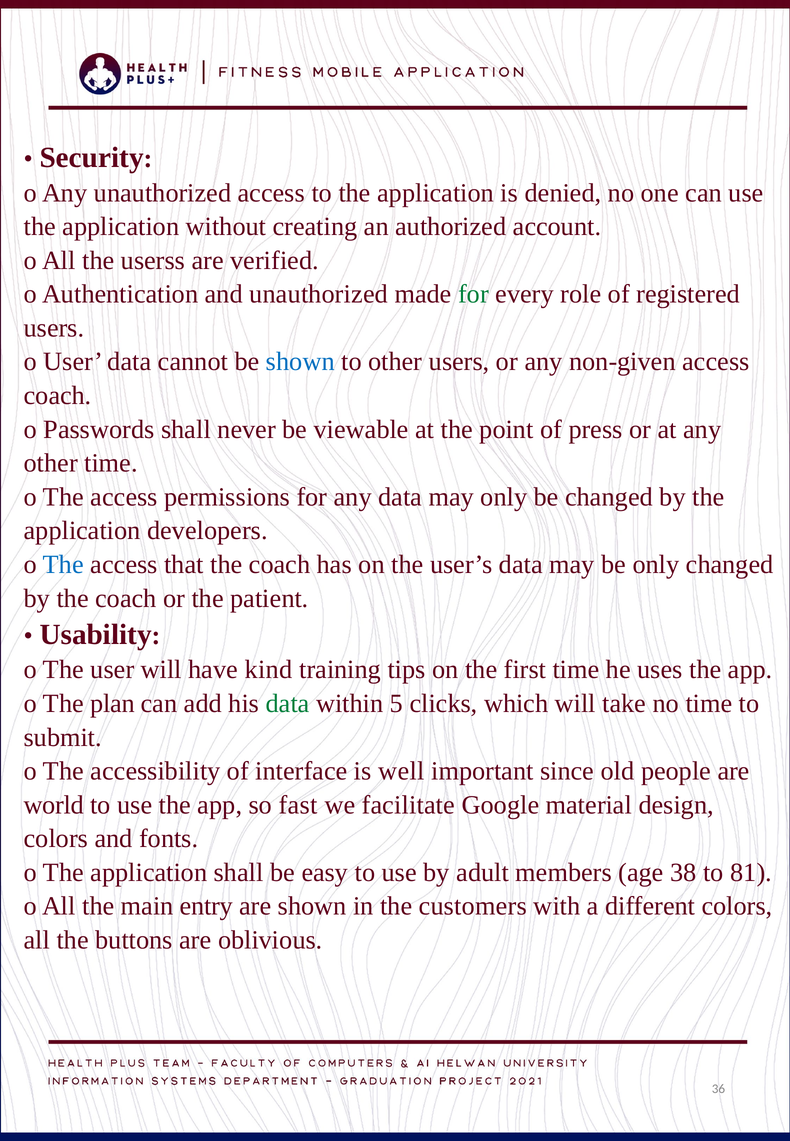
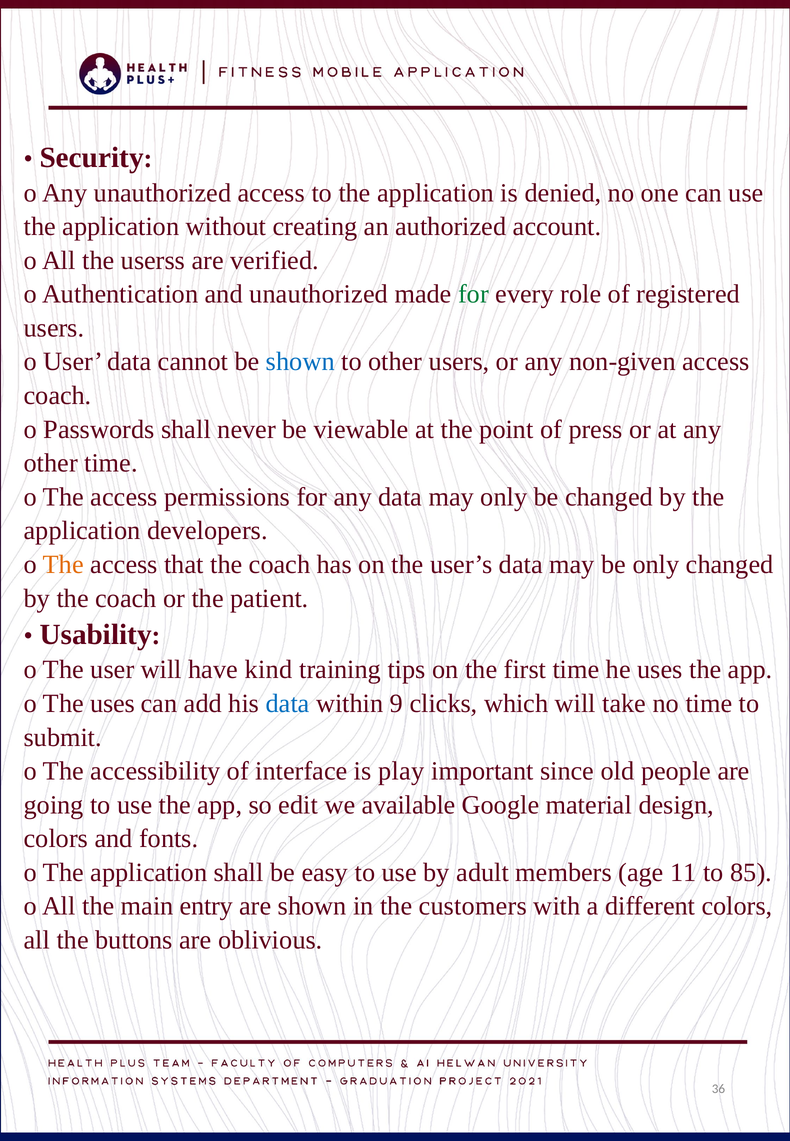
The colour: blue -> orange (63, 565)
The plan: plan -> uses (112, 704)
data colour: green -> blue (288, 704)
5: 5 -> 9 (396, 704)
well: well -> play (401, 771)
world: world -> going (54, 805)
fast: fast -> edit (298, 805)
facilitate: facilitate -> available (409, 805)
38: 38 -> 11 (683, 873)
81: 81 -> 85 (751, 873)
